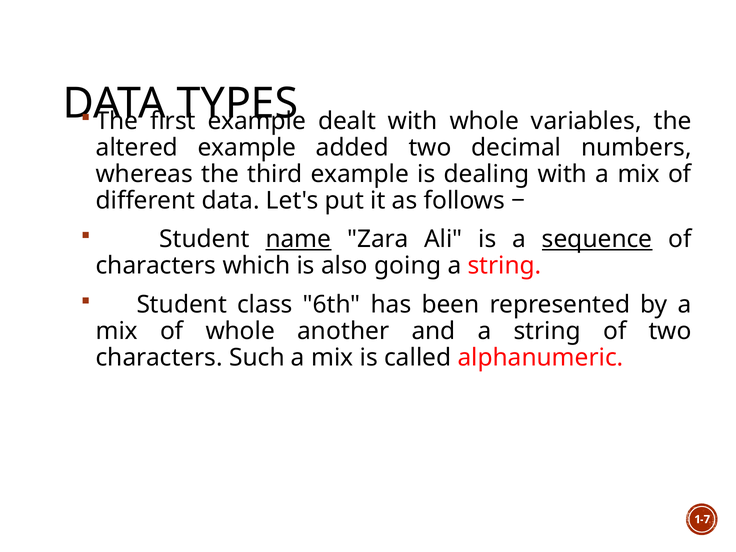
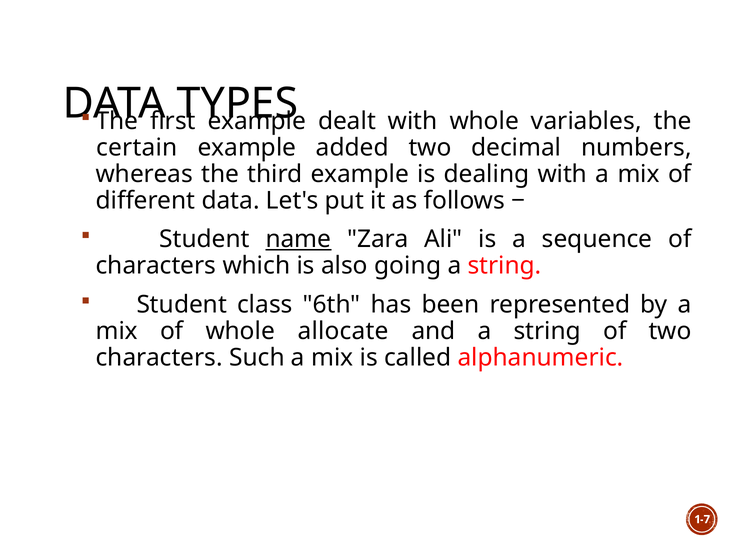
altered: altered -> certain (137, 148)
sequence underline: present -> none (597, 239)
another: another -> allocate (343, 331)
